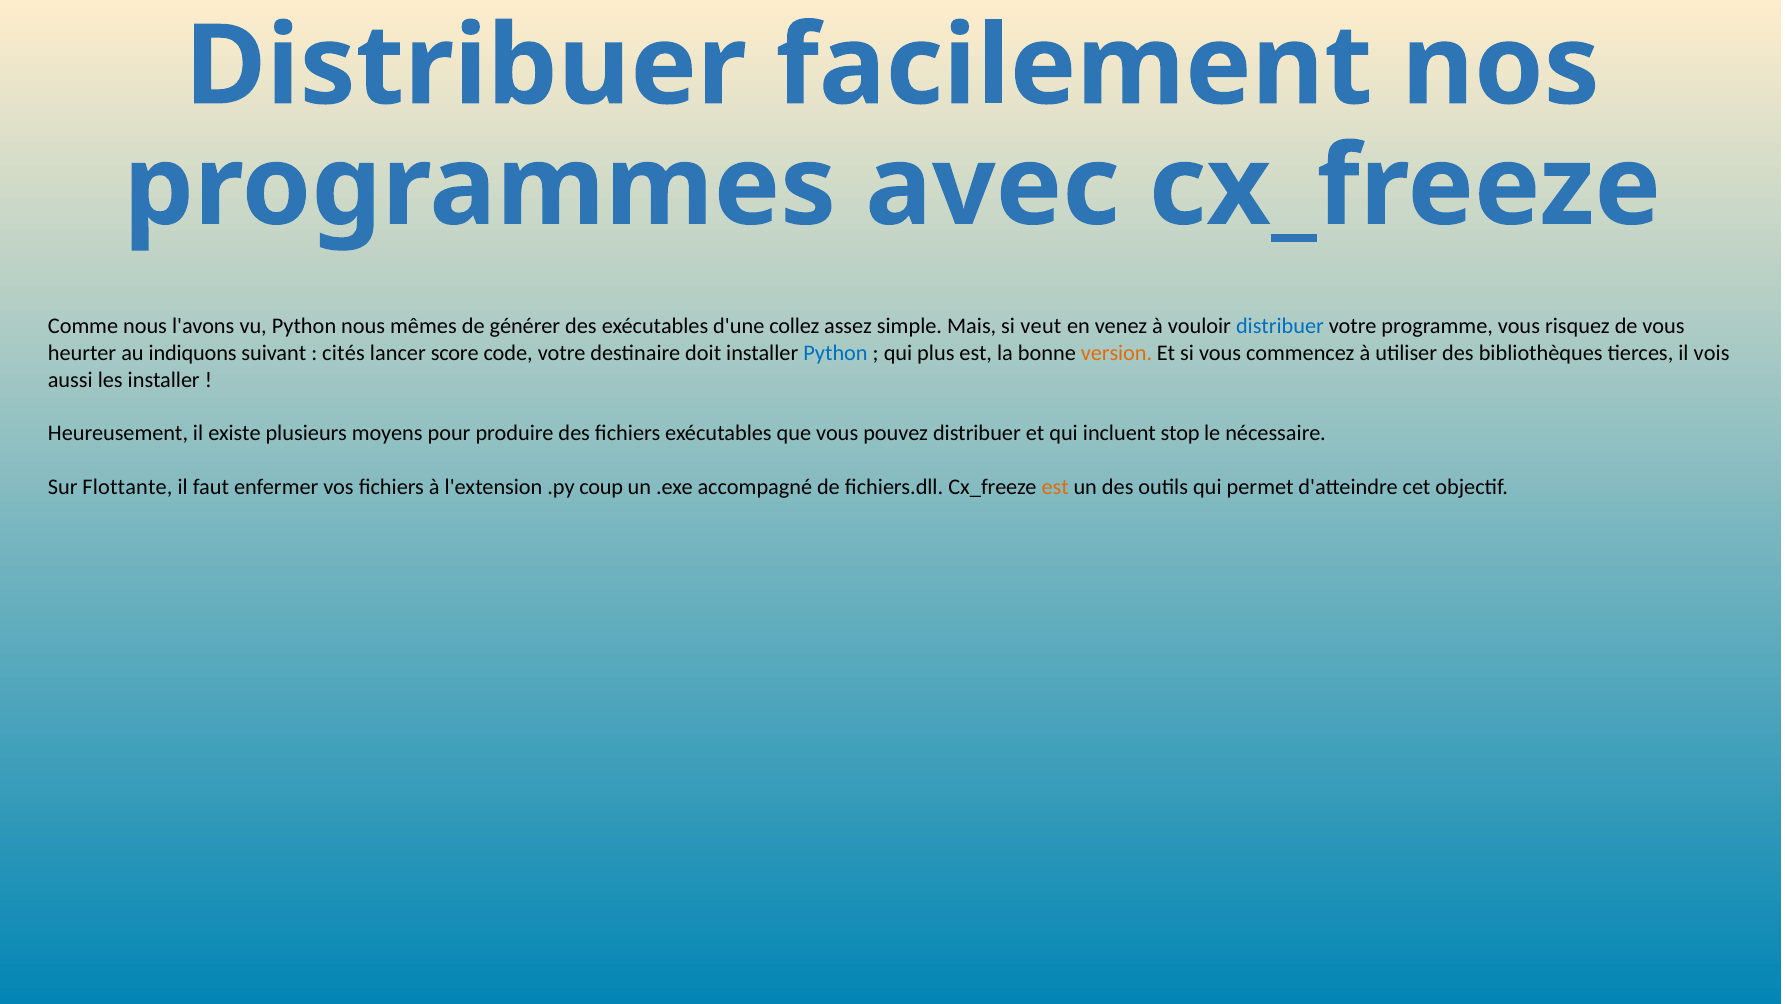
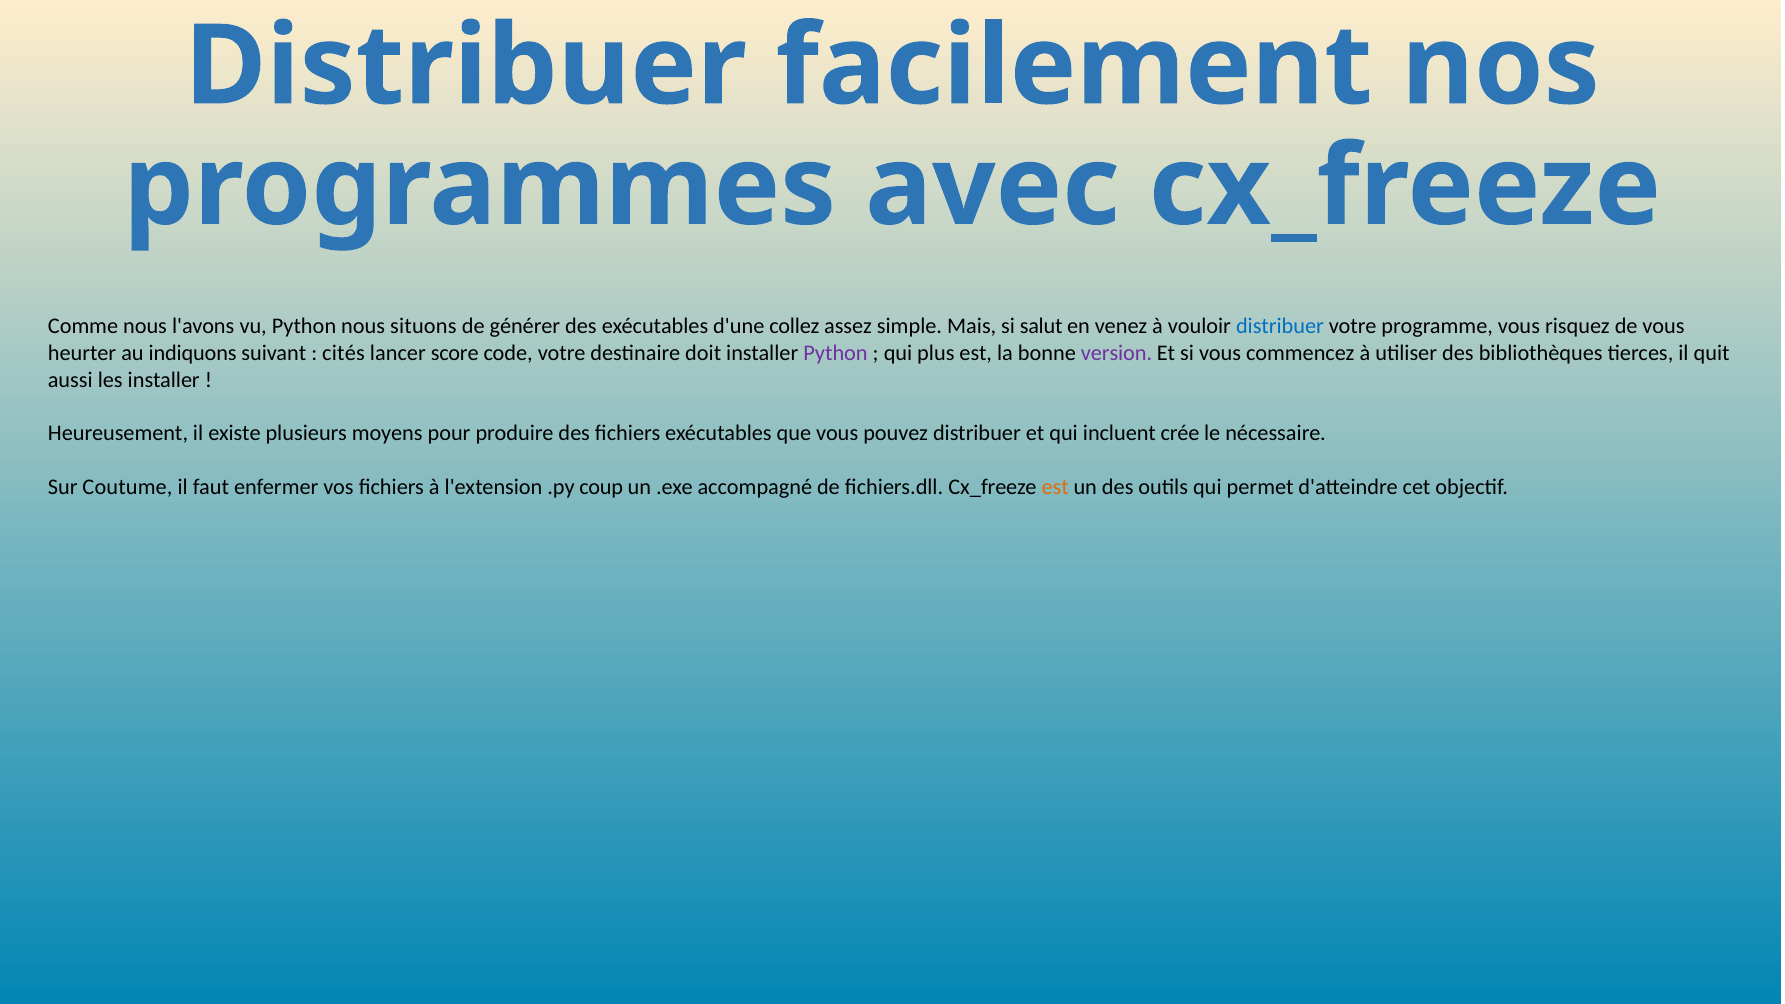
mêmes: mêmes -> situons (423, 326)
veut: veut -> salut (1041, 326)
Python colour: blue -> purple (836, 353)
version colour: orange -> purple (1116, 353)
vois: vois -> quit (1712, 353)
stop: stop -> crée (1180, 434)
Flottante: Flottante -> Coutume (127, 487)
